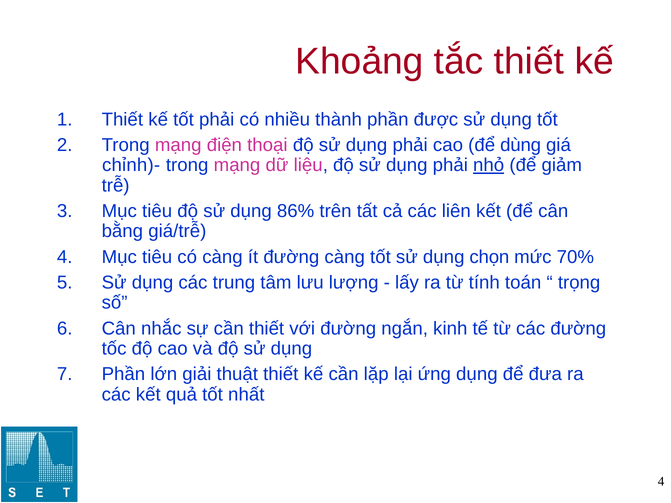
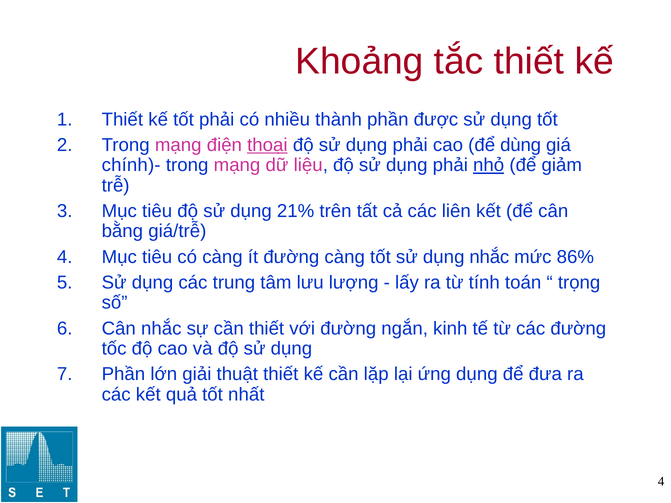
thoại underline: none -> present (267, 145)
chỉnh)-: chỉnh)- -> chính)- (131, 165)
86%: 86% -> 21% (296, 211)
dụng chọn: chọn -> nhắc (489, 257)
70%: 70% -> 86% (575, 257)
